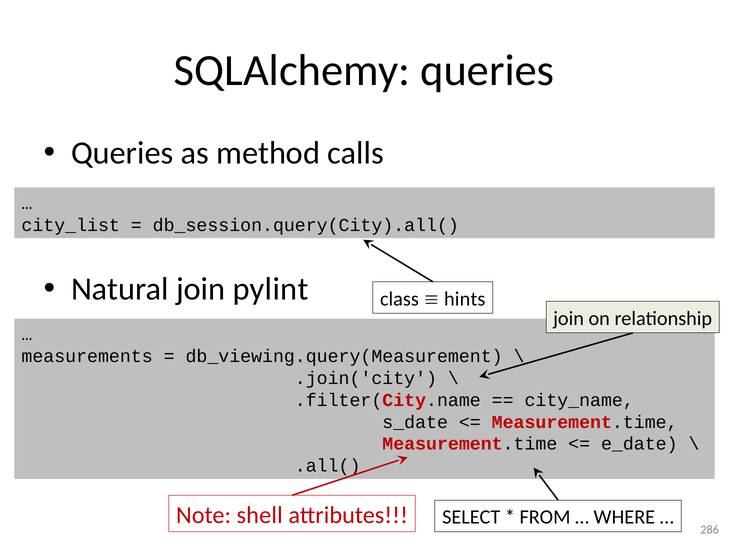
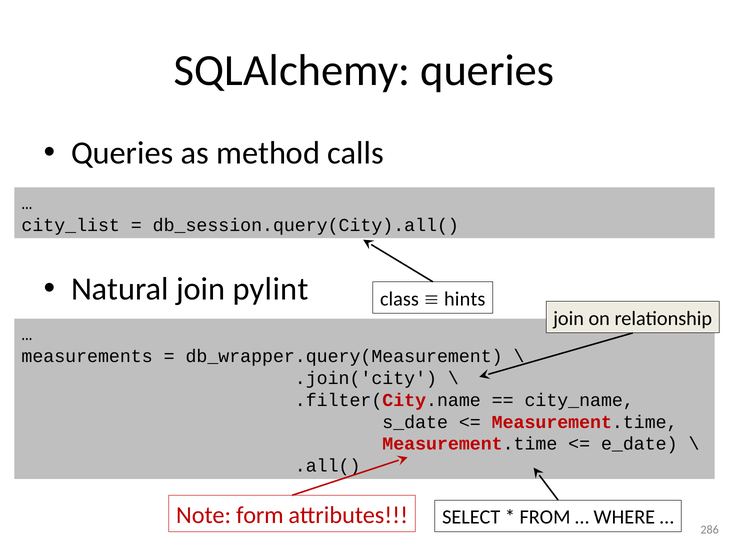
db_viewing.query(Measurement: db_viewing.query(Measurement -> db_wrapper.query(Measurement (344, 356)
shell: shell -> form (260, 515)
